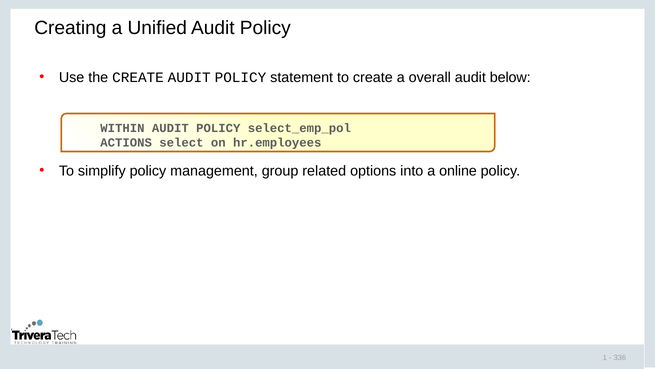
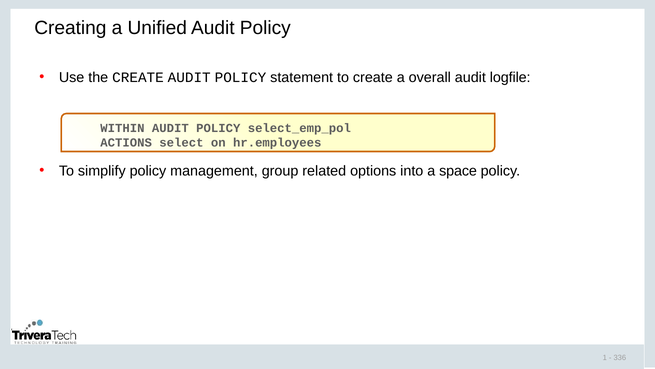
below: below -> logfile (510, 77)
online: online -> space (458, 171)
